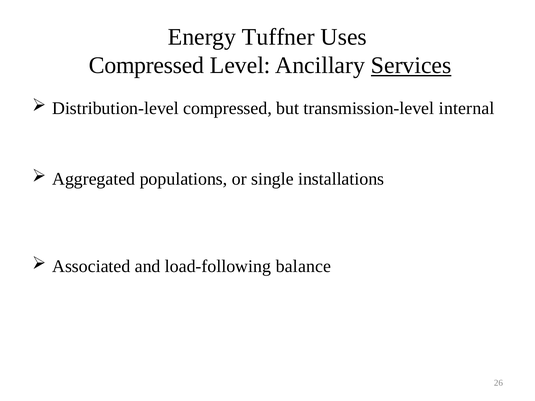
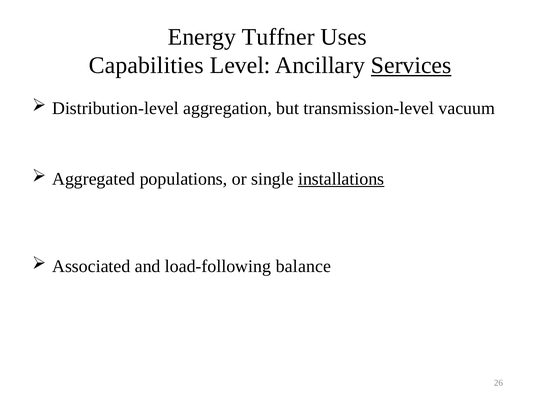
Compressed: Compressed -> Capabilities (146, 65)
Distribution-level compressed: compressed -> aggregation (228, 108)
internal: internal -> vacuum (467, 108)
installations underline: none -> present (341, 179)
